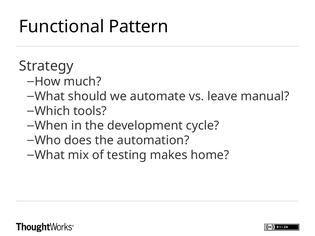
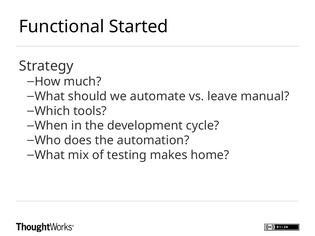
Pattern: Pattern -> Started (139, 27)
